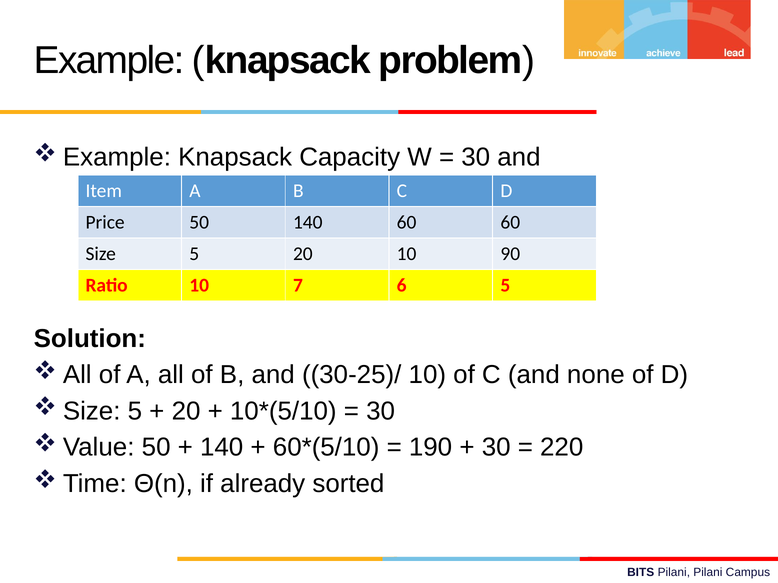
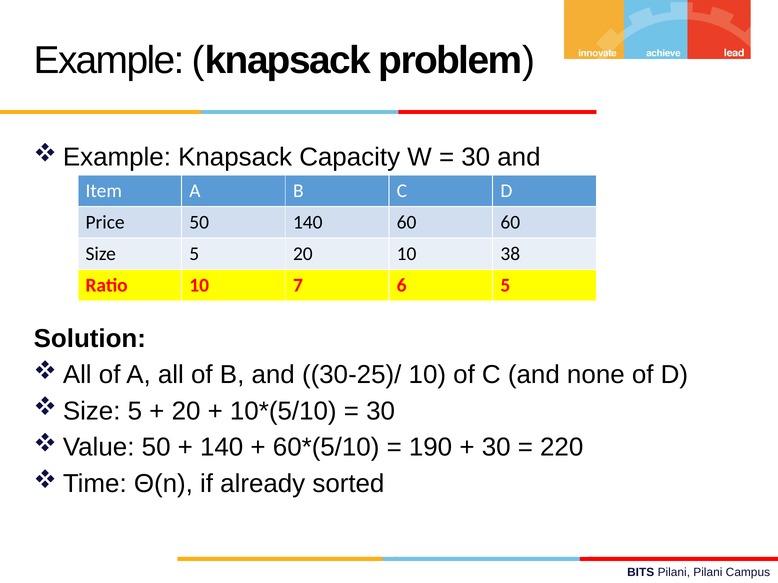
90: 90 -> 38 (510, 254)
